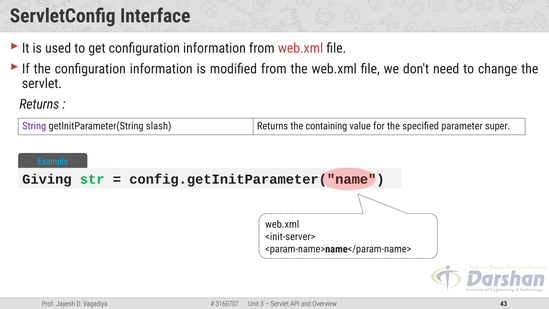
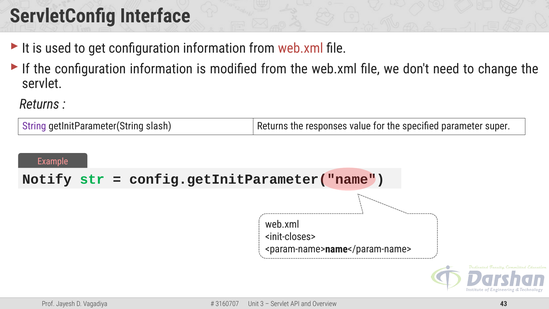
containing: containing -> responses (326, 126)
Example colour: light blue -> pink (53, 161)
Giving: Giving -> Notify (47, 179)
<init-server>: <init-server> -> <init-closes> (290, 237)
